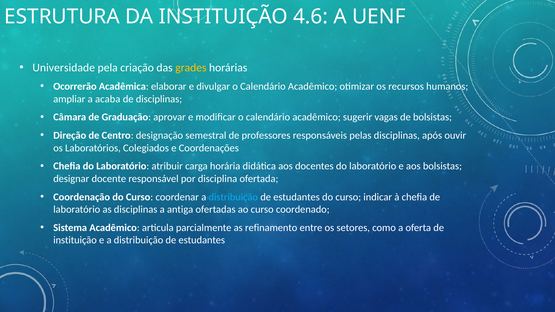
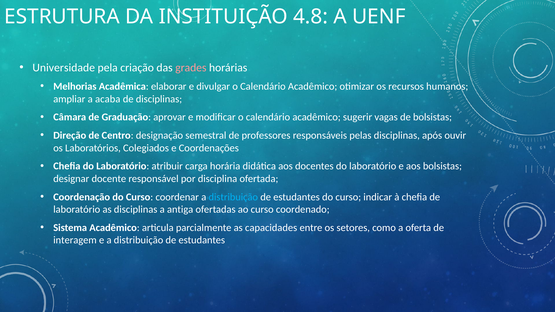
4.6: 4.6 -> 4.8 (311, 17)
grades colour: yellow -> pink (191, 68)
Ocorrerão: Ocorrerão -> Melhorias (75, 87)
refinamento: refinamento -> capacidades (271, 228)
instituição: instituição -> interagem (75, 240)
